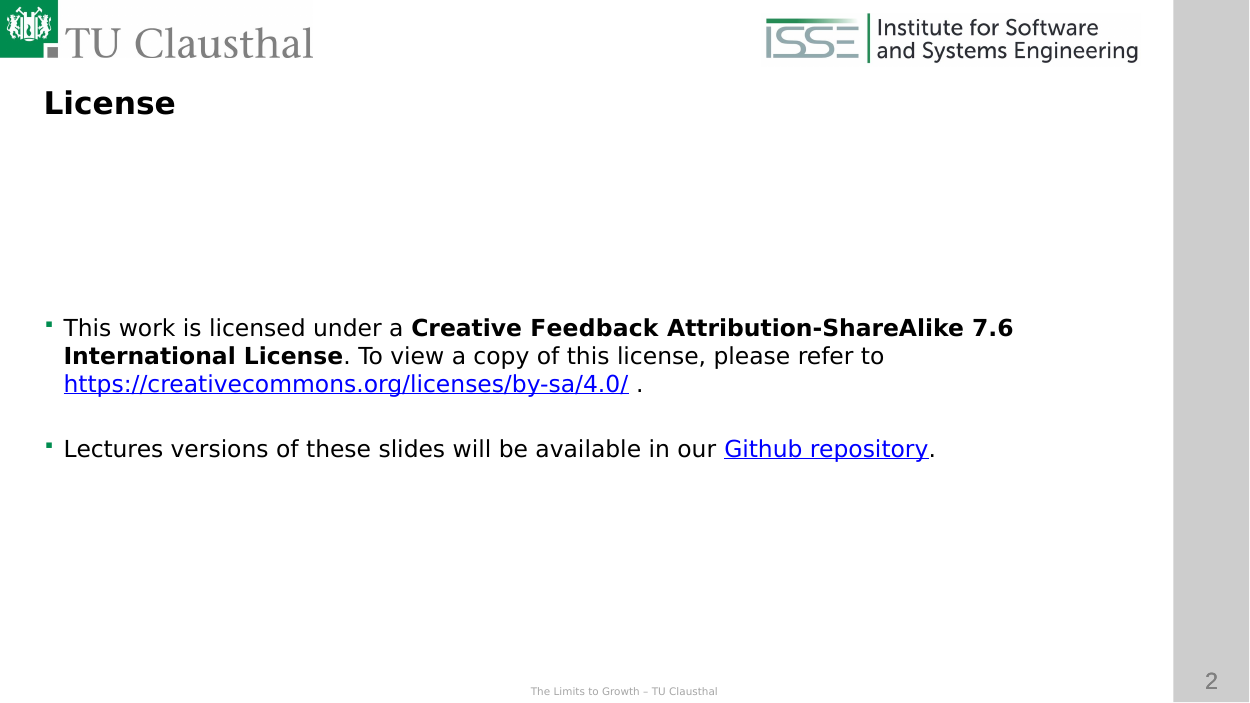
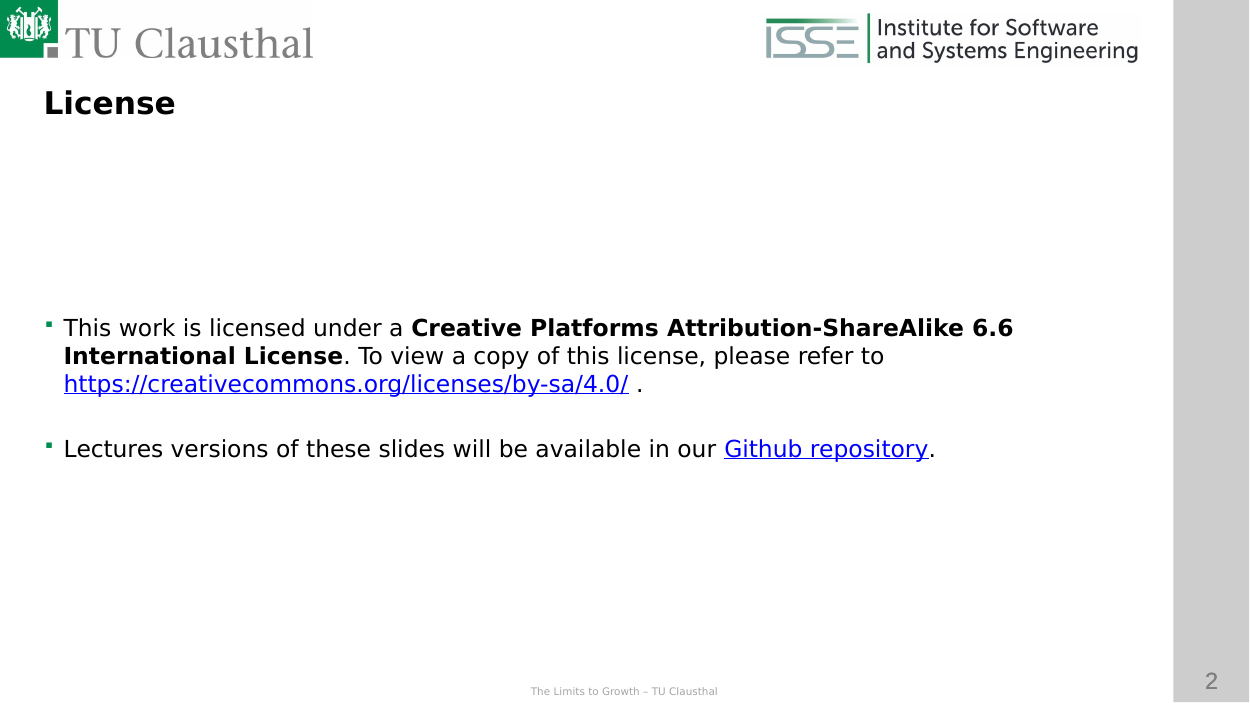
Feedback: Feedback -> Platforms (594, 328)
7.6: 7.6 -> 6.6 (993, 328)
